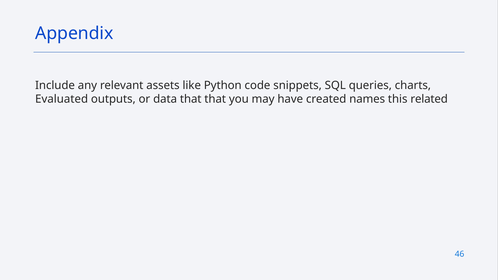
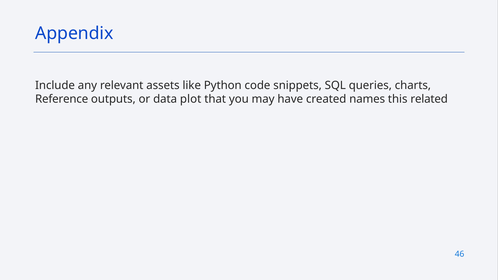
Evaluated: Evaluated -> Reference (62, 99)
data that: that -> plot (191, 99)
